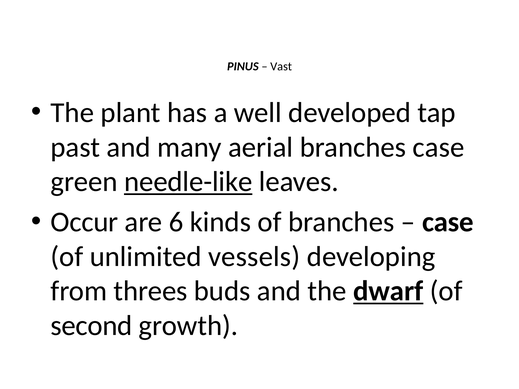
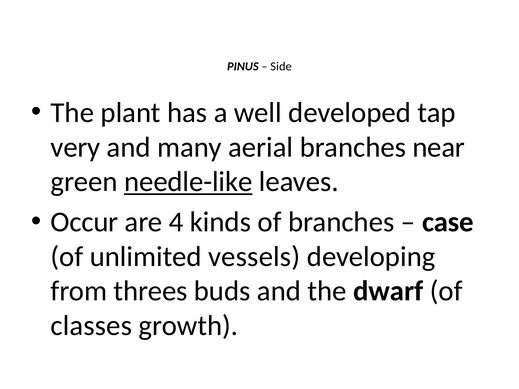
Vast: Vast -> Side (281, 67)
past: past -> very (75, 147)
branches case: case -> near (439, 147)
6: 6 -> 4 (176, 222)
dwarf underline: present -> none (388, 291)
second: second -> classes (91, 326)
